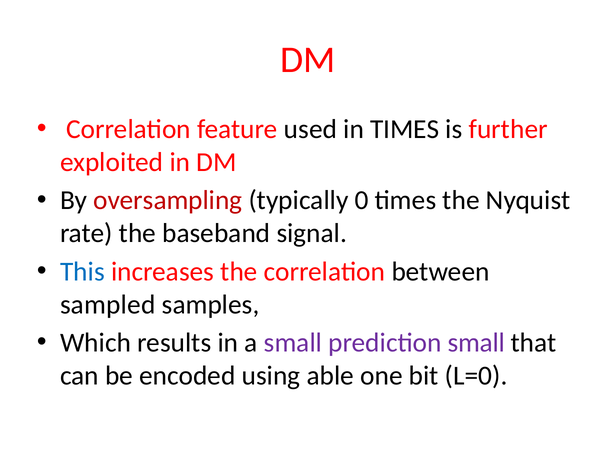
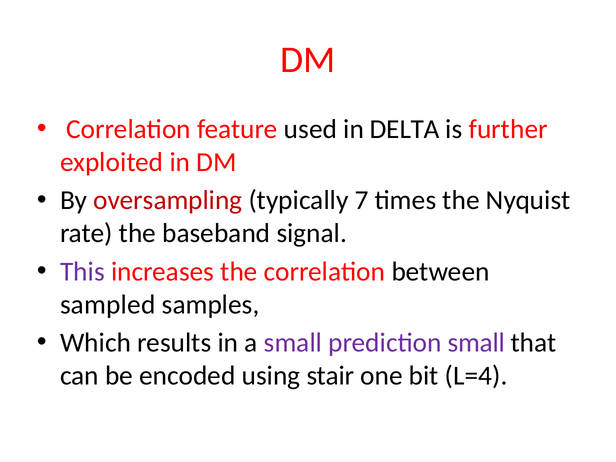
in TIMES: TIMES -> DELTA (405, 129)
0: 0 -> 7 (362, 200)
This colour: blue -> purple (82, 272)
able: able -> stair (330, 376)
L=0: L=0 -> L=4 (476, 376)
